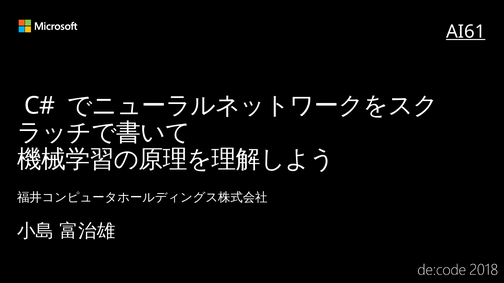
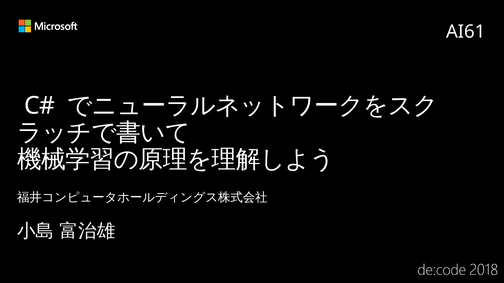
AI61 underline: present -> none (466, 32)
